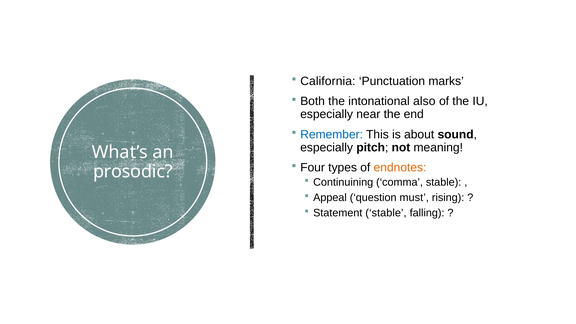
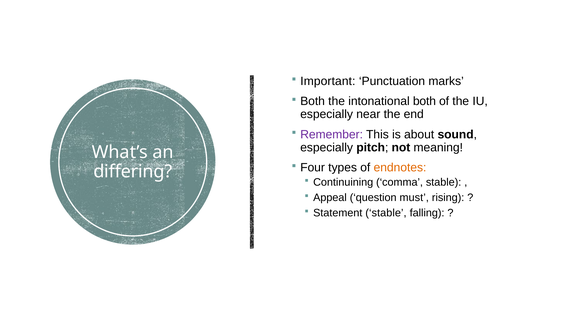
California: California -> Important (328, 81)
intonational also: also -> both (424, 101)
Remember colour: blue -> purple (332, 134)
prosodic: prosodic -> differing (133, 172)
